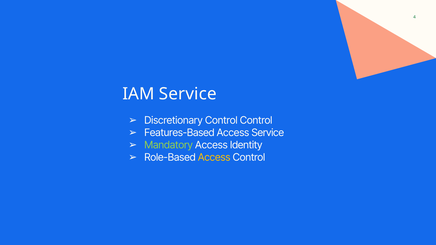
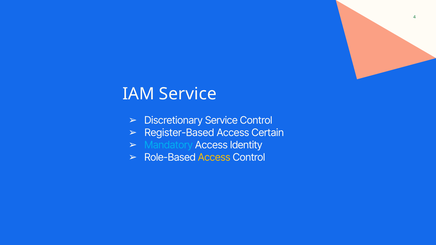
Discretionary Control: Control -> Service (221, 121)
Features-Based: Features-Based -> Register-Based (179, 133)
Access Service: Service -> Certain (268, 133)
Mandatory colour: light green -> light blue (169, 145)
